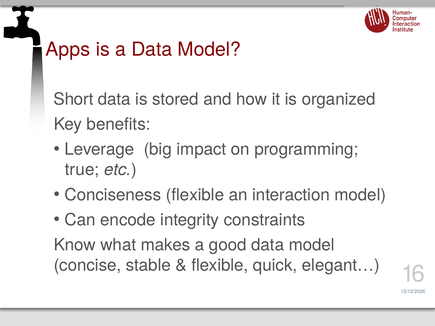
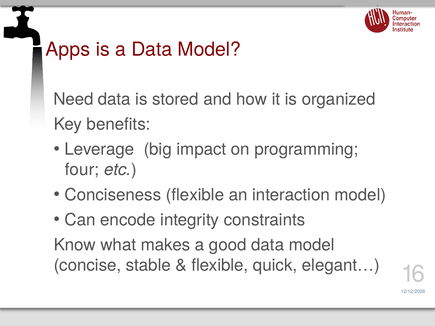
Short: Short -> Need (73, 99)
true: true -> four (82, 170)
